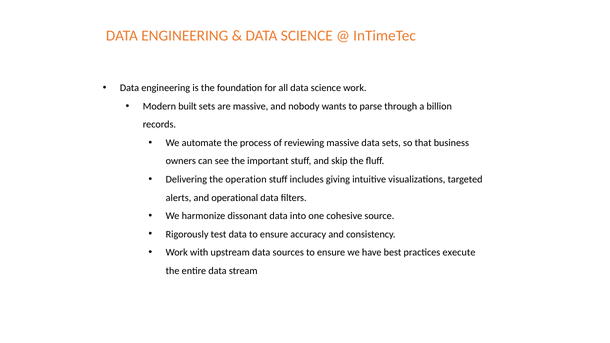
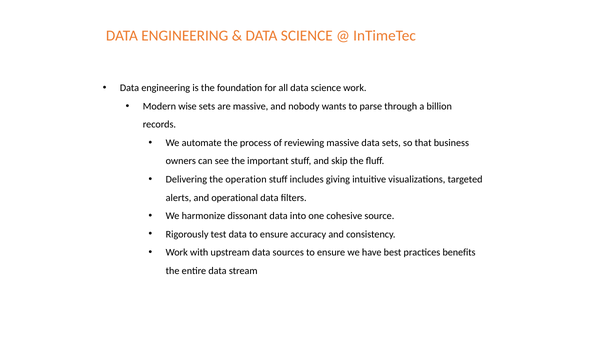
built: built -> wise (187, 106)
execute: execute -> benefits (459, 253)
